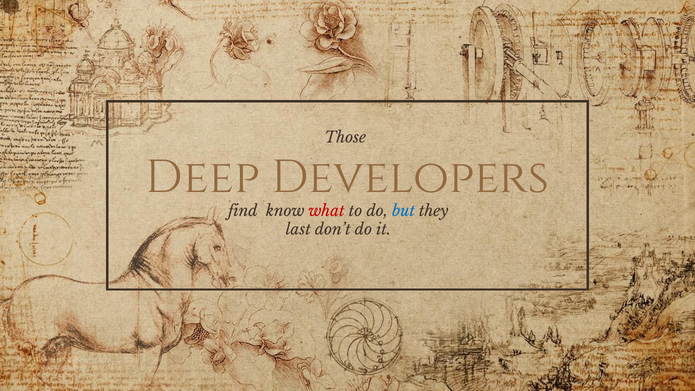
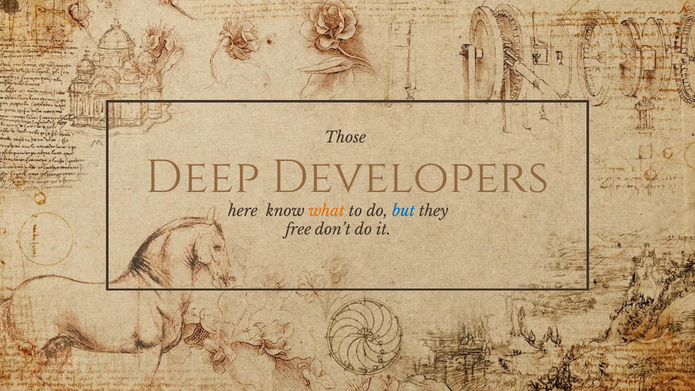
find: find -> here (243, 211)
what colour: red -> orange (327, 211)
last: last -> free (298, 230)
